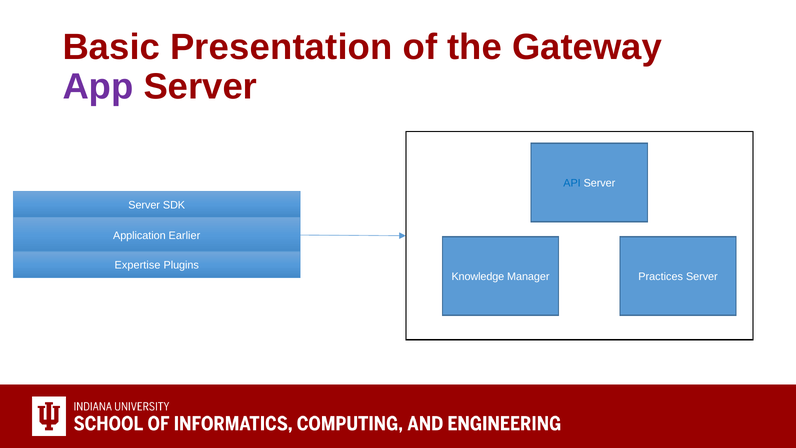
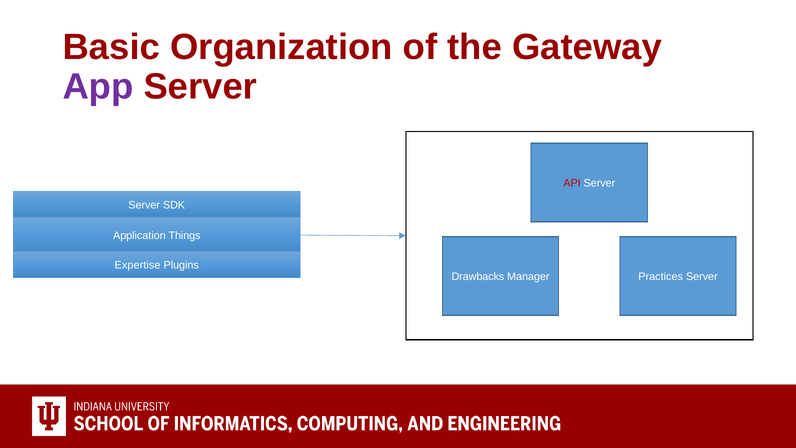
Presentation: Presentation -> Organization (281, 47)
API colour: blue -> red (572, 183)
Earlier: Earlier -> Things (185, 236)
Knowledge: Knowledge -> Drawbacks (478, 277)
